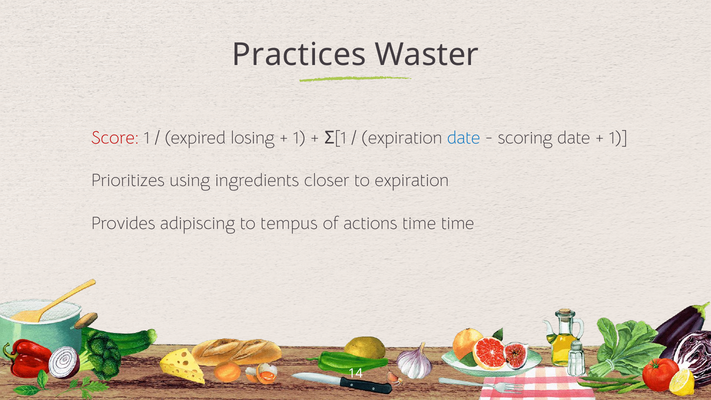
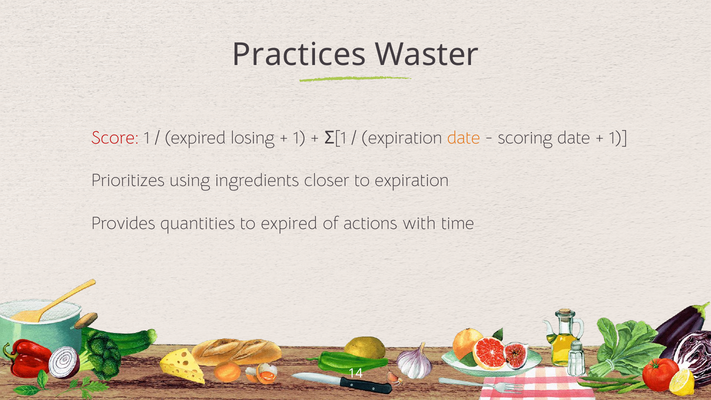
date colour: blue -> orange (464, 138)
adipiscing: adipiscing -> quantities (198, 223)
to tempus: tempus -> expired (289, 223)
actions time: time -> with (419, 223)
